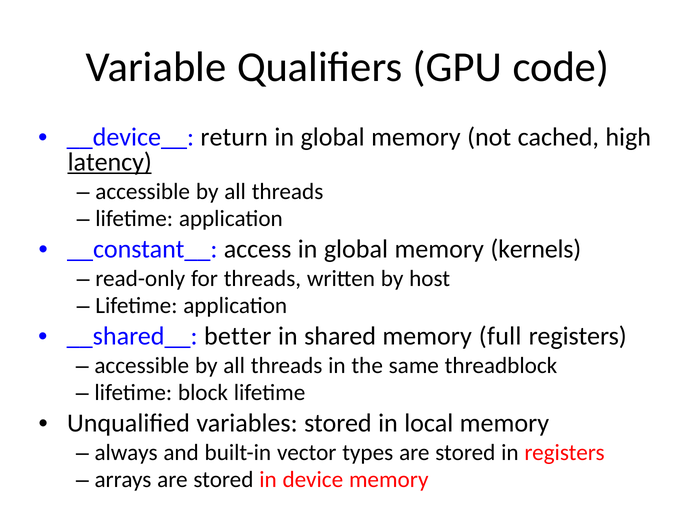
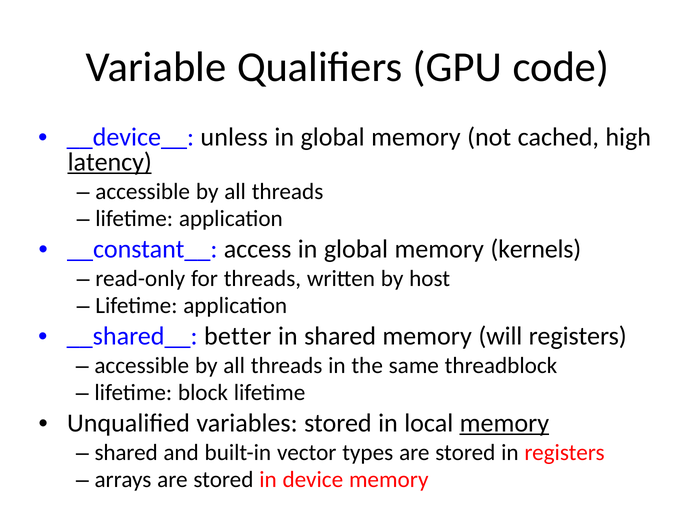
return: return -> unless (234, 137)
full: full -> will (500, 336)
memory underline: none -> present (504, 423)
always: always -> shared (126, 453)
